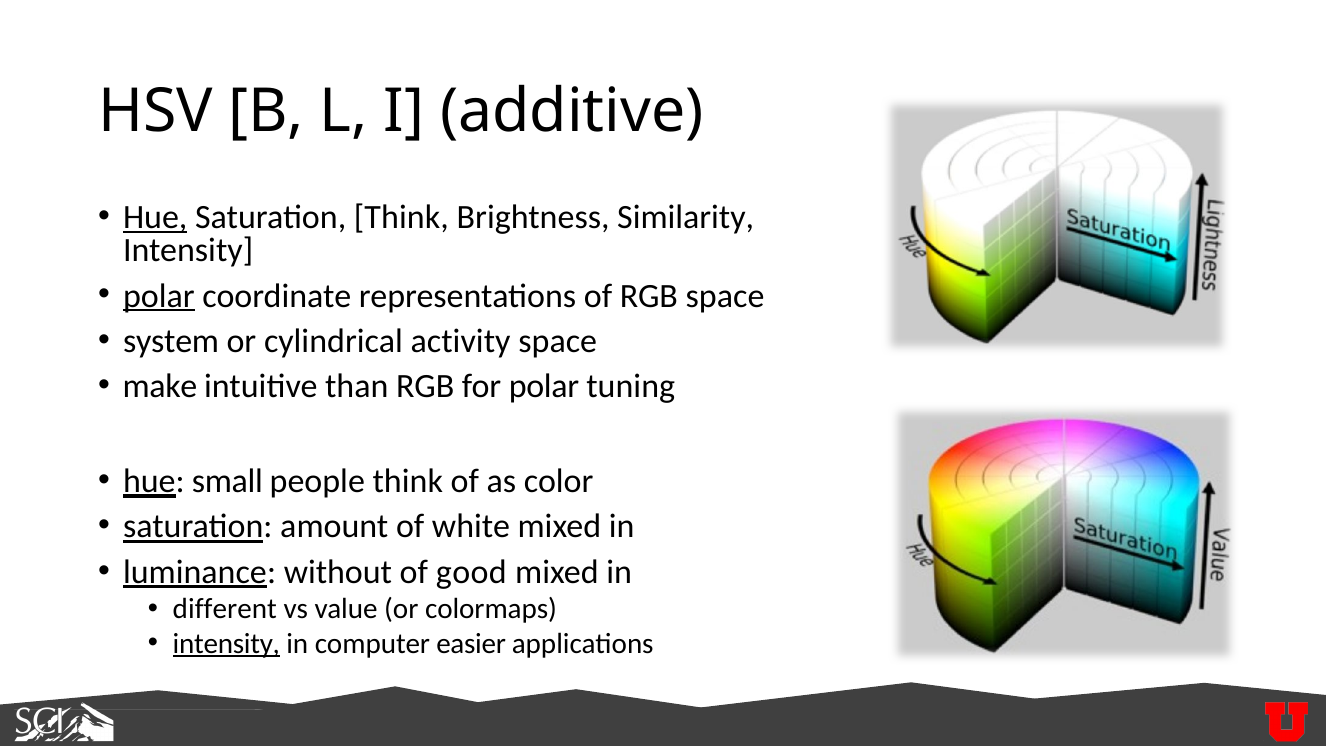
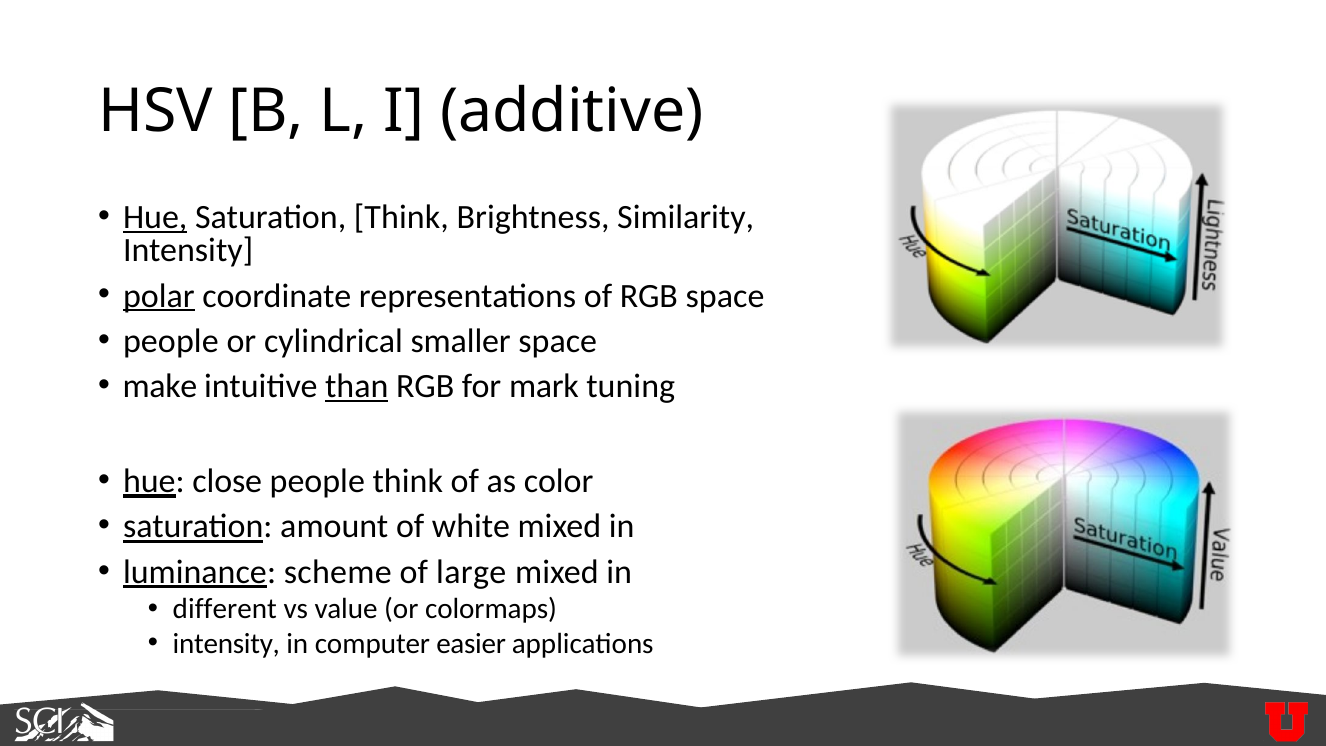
system: system -> people (171, 341)
activity: activity -> smaller (461, 341)
than underline: none -> present (357, 387)
for polar: polar -> mark (544, 387)
small: small -> close (227, 481)
without: without -> scheme (338, 572)
good: good -> large (471, 572)
intensity underline: present -> none (226, 644)
